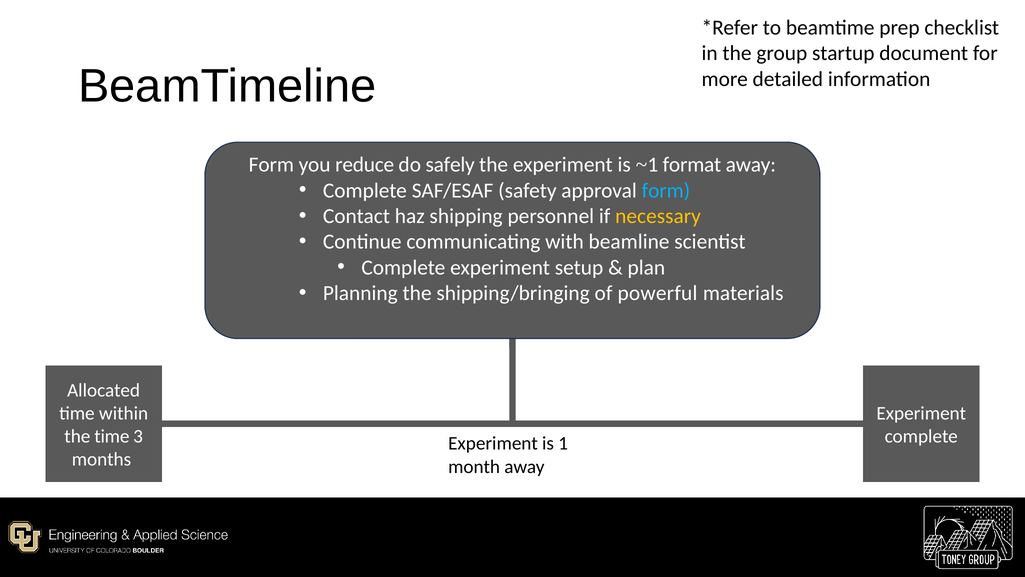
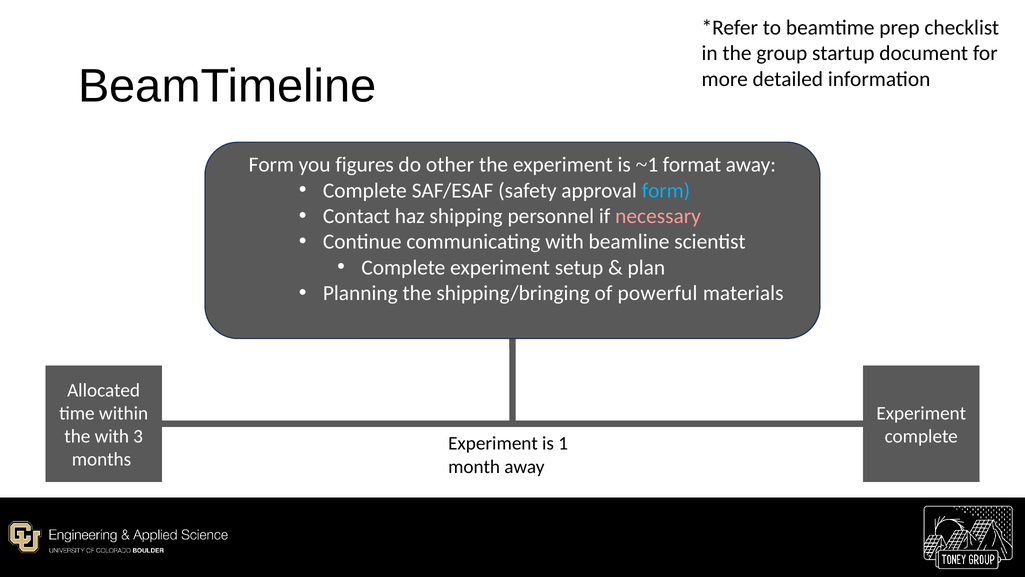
reduce: reduce -> figures (365, 165)
safely: safely -> other (450, 165)
necessary colour: yellow -> pink (658, 216)
the time: time -> with (112, 436)
